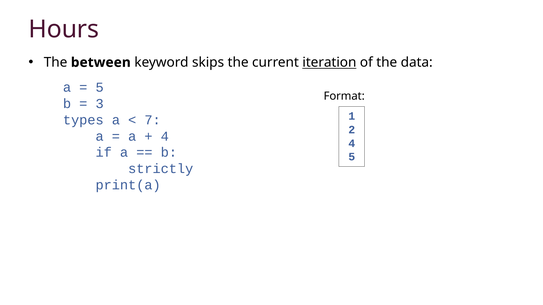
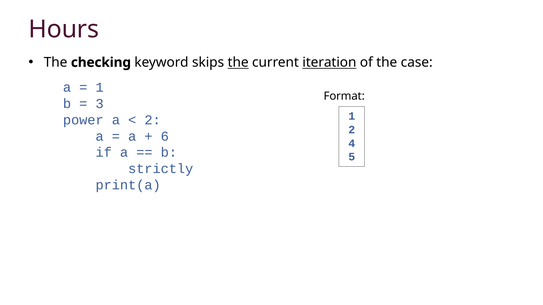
between: between -> checking (101, 63)
the underline: none -> present (238, 63)
data: data -> case (417, 63)
5: 5 -> 1 (100, 88)
types: types -> power (83, 120)
7: 7 -> 2 (153, 120)
4: 4 -> 6 (165, 136)
